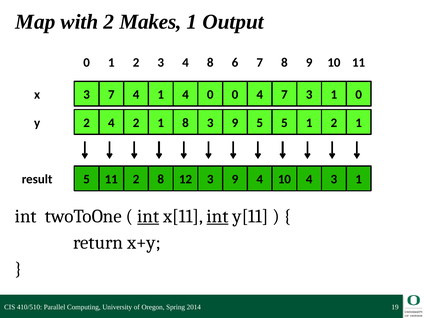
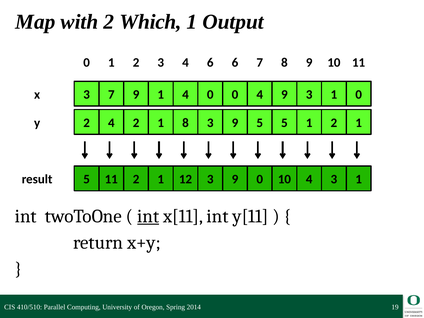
Makes: Makes -> Which (150, 22)
4 8: 8 -> 6 (210, 63)
7 4: 4 -> 9 (136, 95)
4 7: 7 -> 9 (284, 95)
11 2 8: 8 -> 1 (161, 179)
9 4: 4 -> 0 (260, 179)
int underline: present -> none (218, 216)
